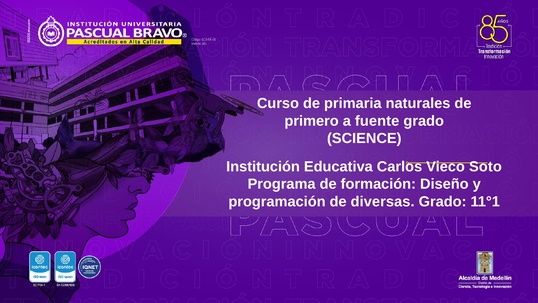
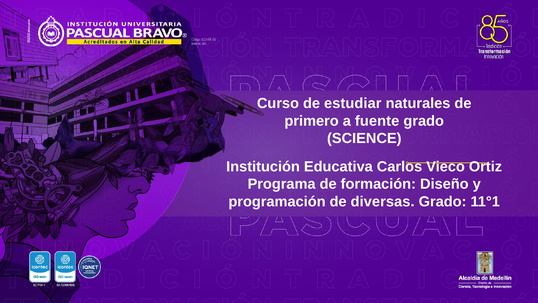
primaria: primaria -> estudiar (353, 103)
Soto: Soto -> Ortiz (486, 166)
